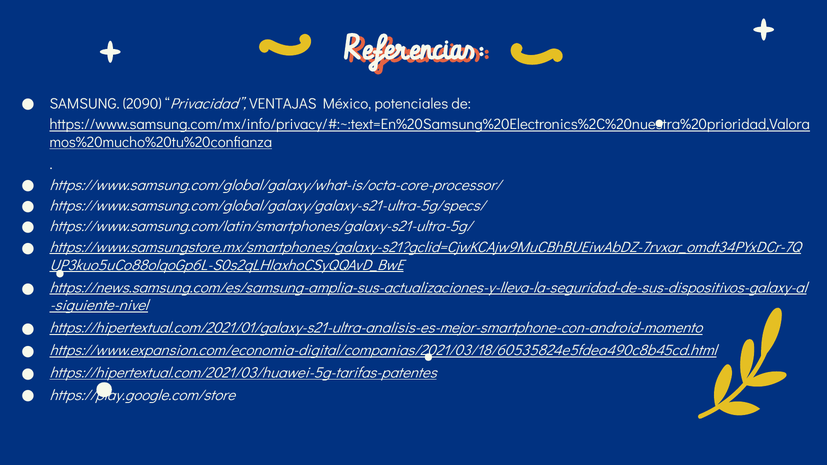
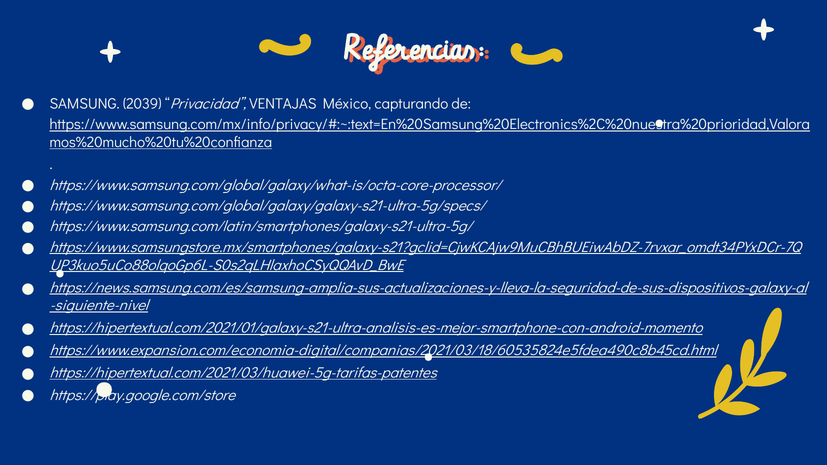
2090: 2090 -> 2039 (142, 104)
potenciales: potenciales -> capturando (411, 104)
